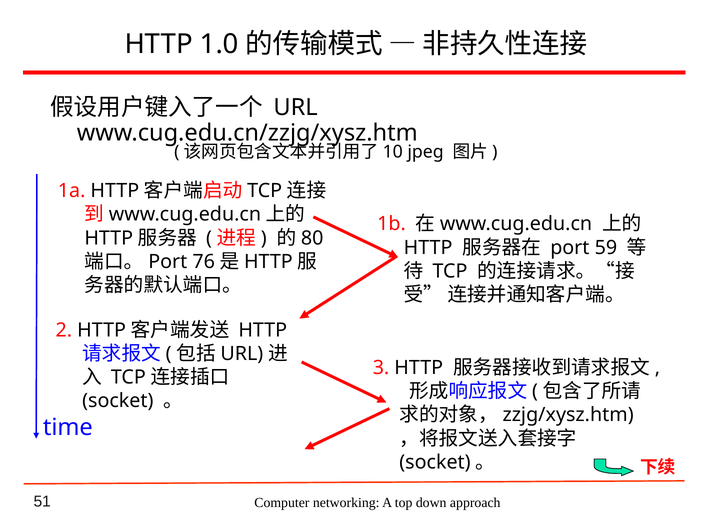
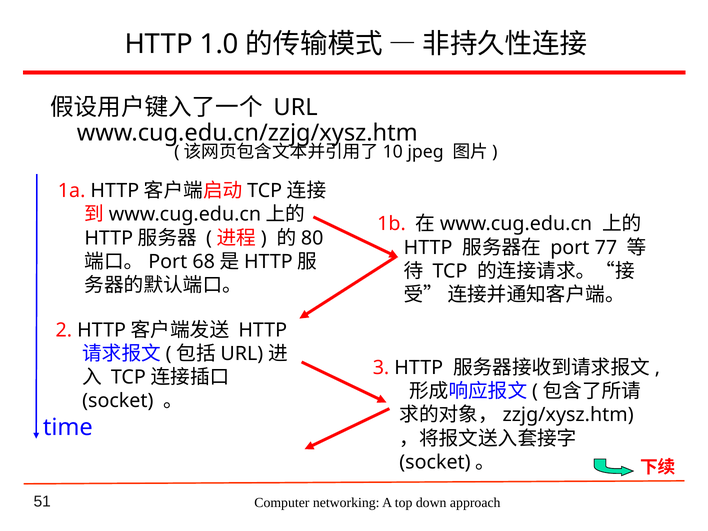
59: 59 -> 77 (606, 248)
76: 76 -> 68 (204, 262)
